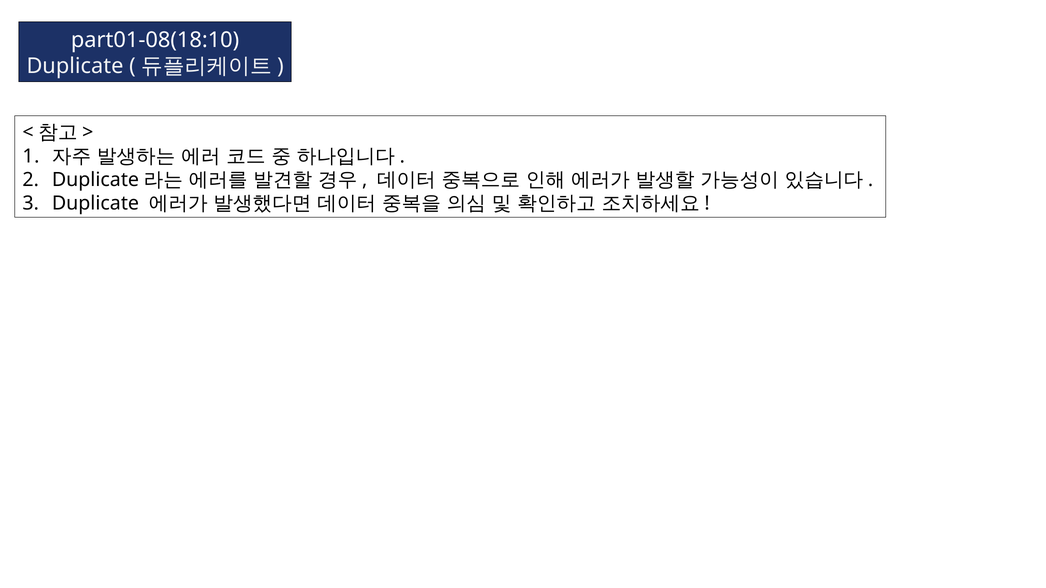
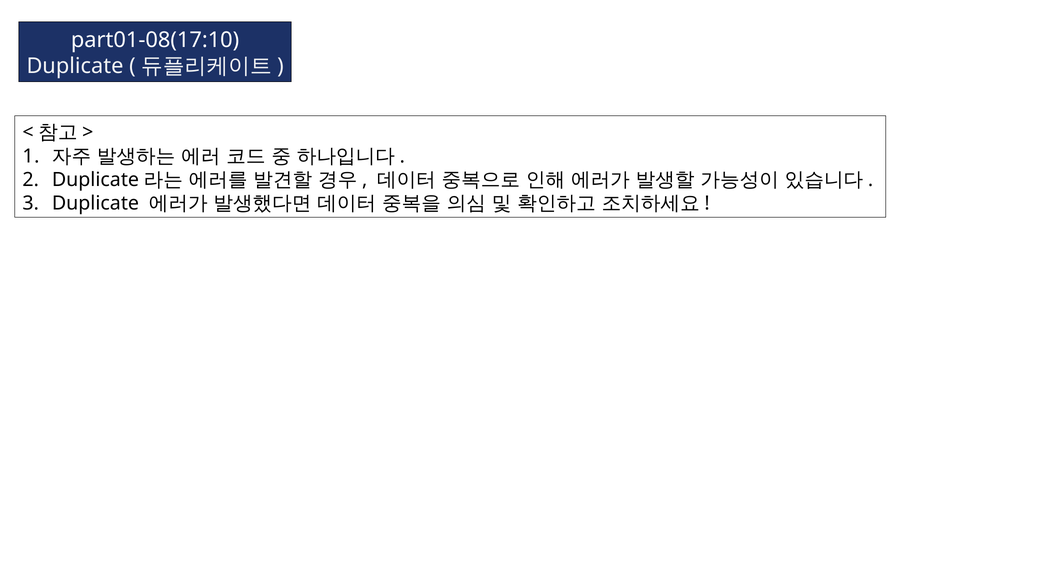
part01-08(18:10: part01-08(18:10 -> part01-08(17:10 (155, 40)
